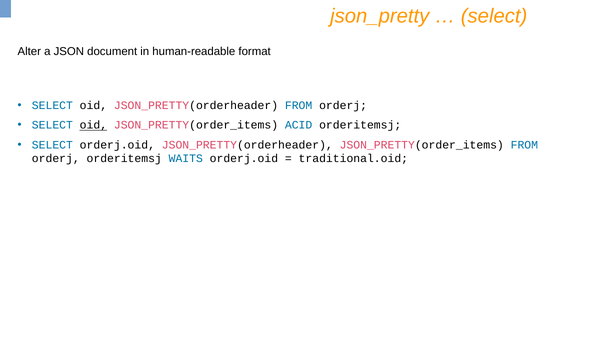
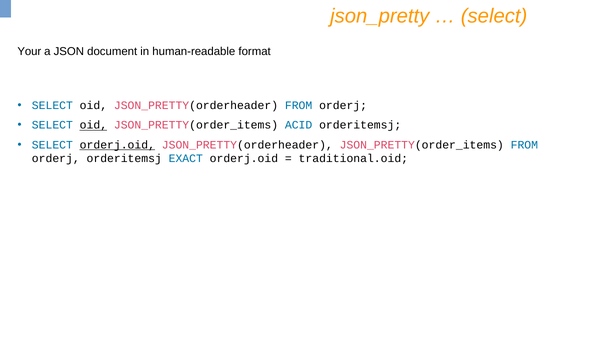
Alter: Alter -> Your (29, 52)
orderj.oid underline: none -> present (117, 145)
WAITS: WAITS -> EXACT (186, 159)
